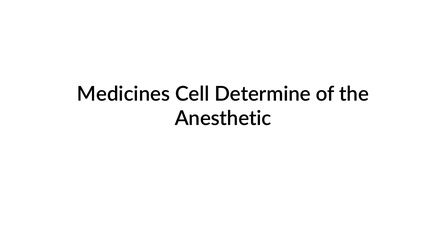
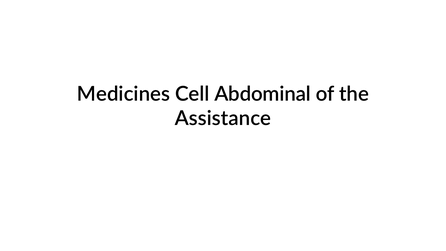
Determine: Determine -> Abdominal (263, 94)
Anesthetic: Anesthetic -> Assistance (223, 119)
